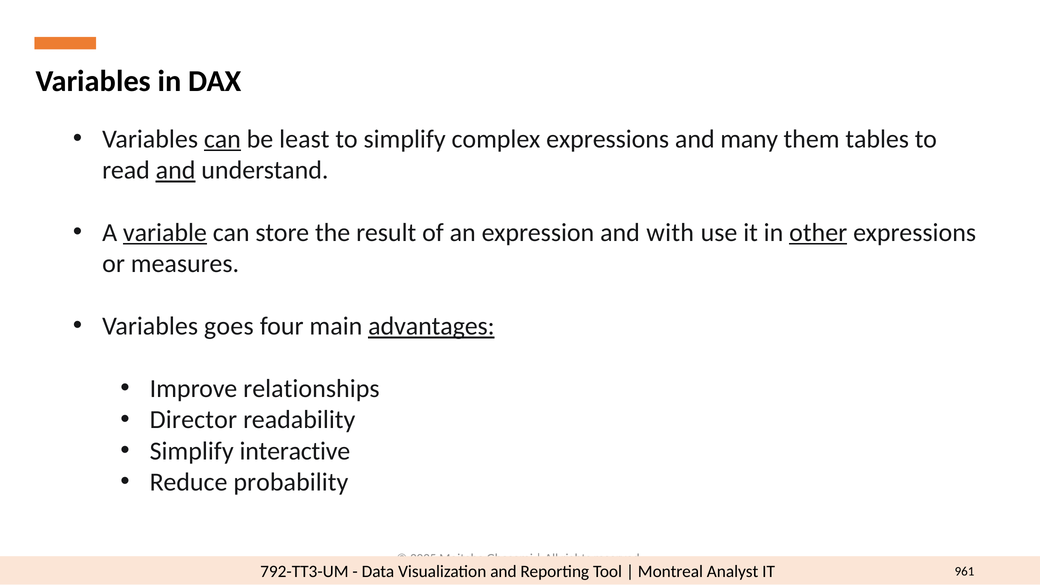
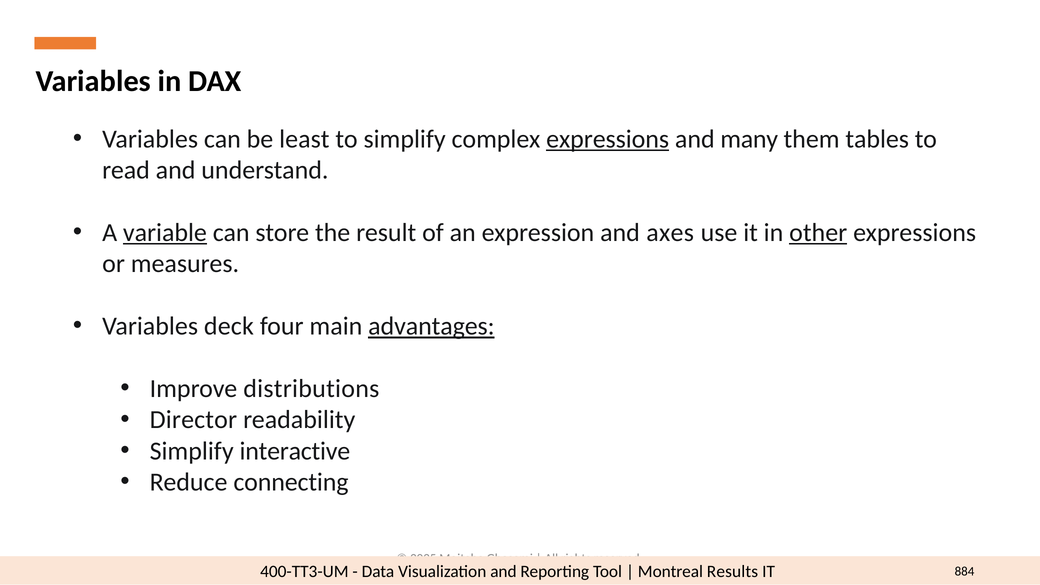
can underline: present -> none (222, 139)
expressions underline: none -> present (608, 139)
and underline: present -> none (176, 170)
with: with -> axes (670, 233)
goes: goes -> deck (229, 326)
relationships: relationships -> distributions (311, 389)
probability: probability -> connecting (291, 482)
792-TT3-UM: 792-TT3-UM -> 400-TT3-UM (304, 572)
Analyst: Analyst -> Results (733, 572)
961: 961 -> 884 (964, 571)
